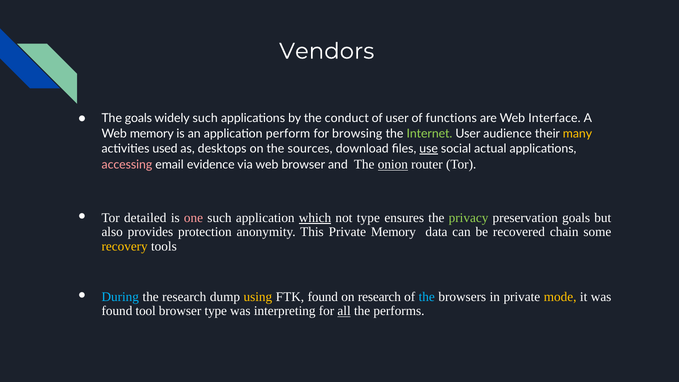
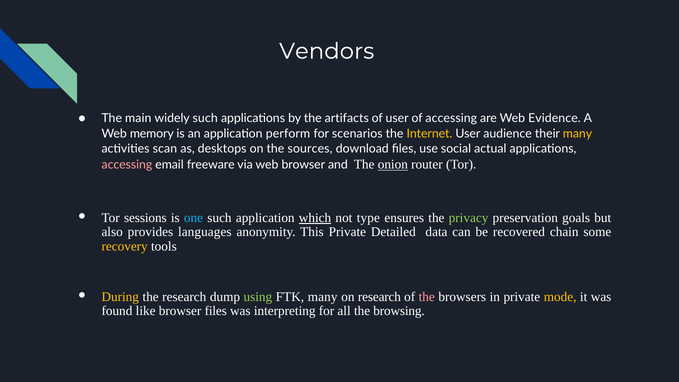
The goals: goals -> main (138, 118)
conduct: conduct -> artifacts (347, 118)
of functions: functions -> accessing (451, 118)
Interface: Interface -> Evidence (554, 118)
browsing: browsing -> scenarios (357, 133)
Internet colour: light green -> yellow (429, 133)
used: used -> scan (165, 149)
use underline: present -> none (429, 149)
evidence: evidence -> freeware (211, 165)
detailed: detailed -> sessions (145, 218)
one colour: pink -> light blue (194, 218)
protection: protection -> languages (205, 232)
Private Memory: Memory -> Detailed (393, 232)
During colour: light blue -> yellow (120, 297)
using colour: yellow -> light green (258, 297)
FTK found: found -> many (323, 297)
the colour: light blue -> pink (427, 297)
tool: tool -> like (146, 311)
browser type: type -> files (216, 311)
all underline: present -> none (344, 311)
performs: performs -> browsing (399, 311)
